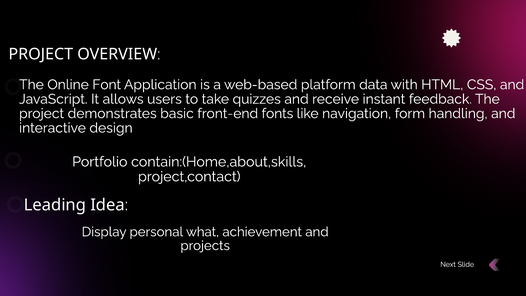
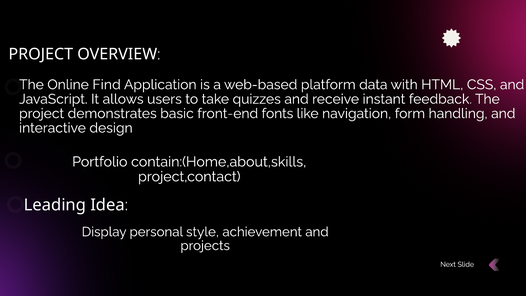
Font: Font -> Find (107, 85)
what: what -> style (203, 232)
